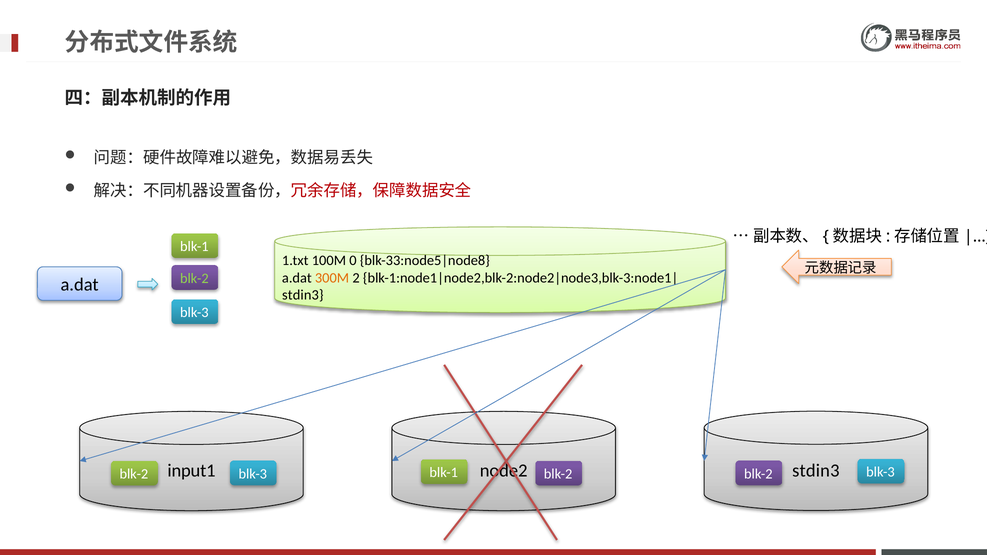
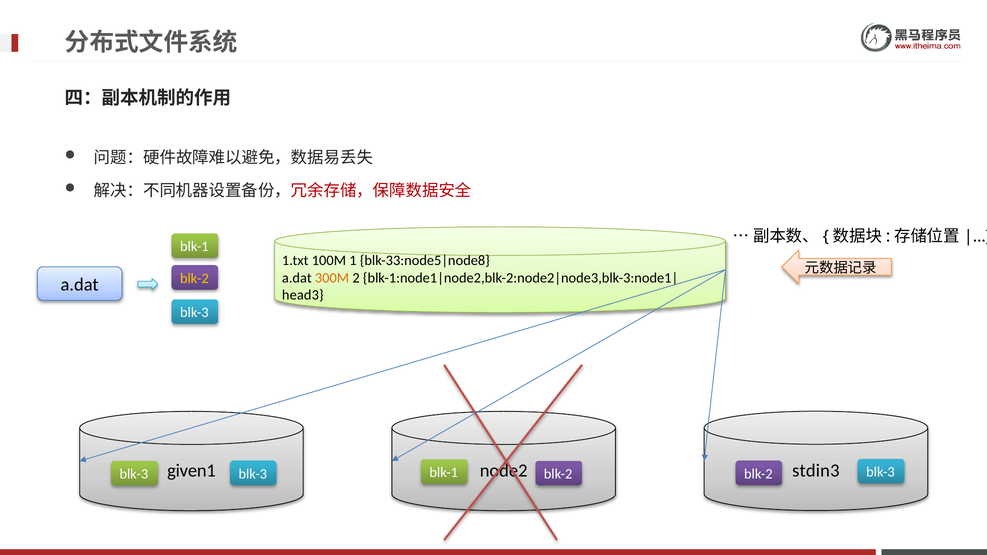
0: 0 -> 1 (353, 261)
blk-2 colour: light green -> yellow (194, 279)
stdin3: stdin3 -> head3 (303, 295)
input1: input1 -> given1 (191, 471)
blk-2: blk-2 -> blk-3 (134, 474)
